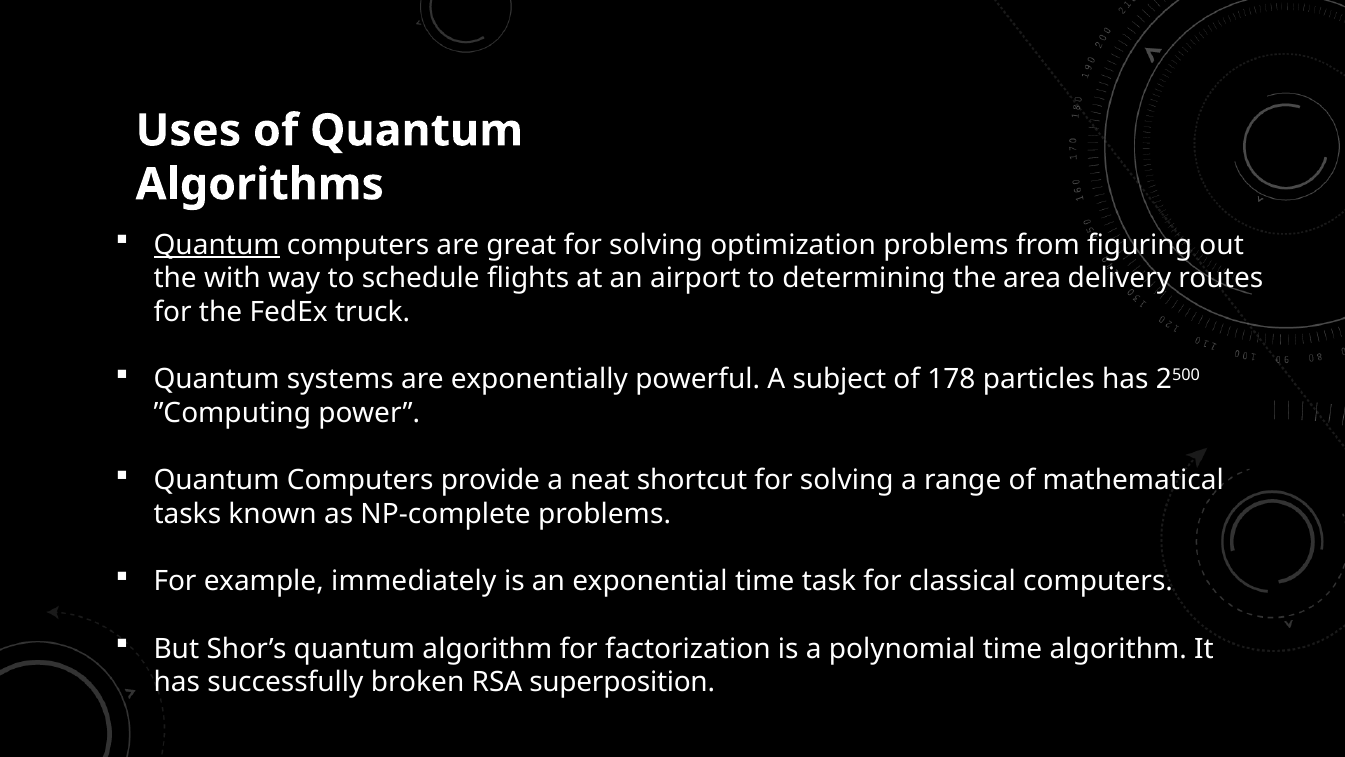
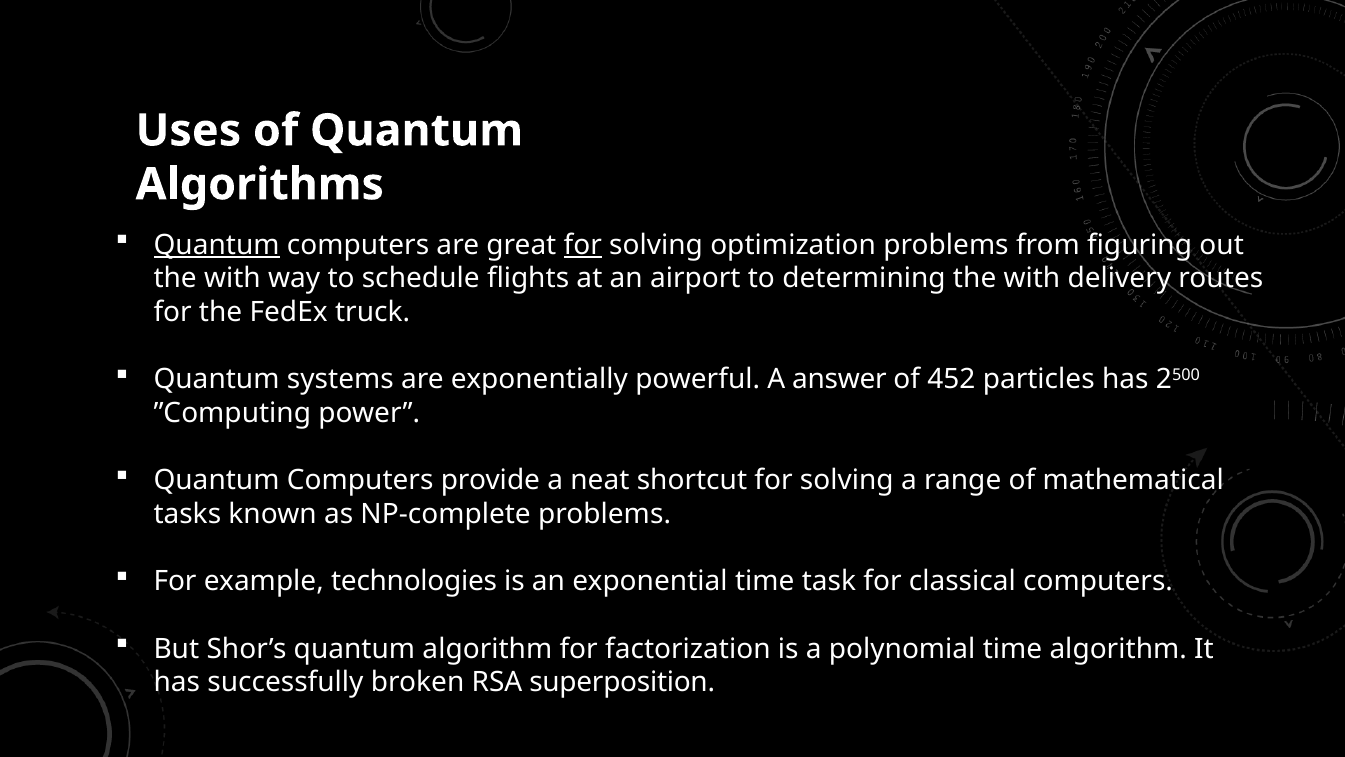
for underline: none -> present (583, 245)
determining the area: area -> with (1032, 279)
subject: subject -> answer (839, 379)
178: 178 -> 452 (951, 379)
immediately: immediately -> technologies (414, 581)
